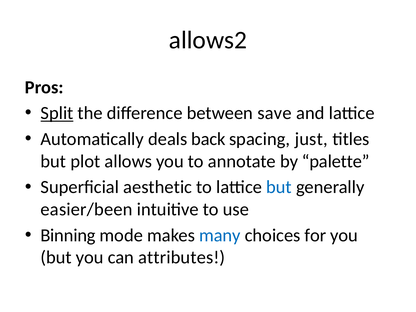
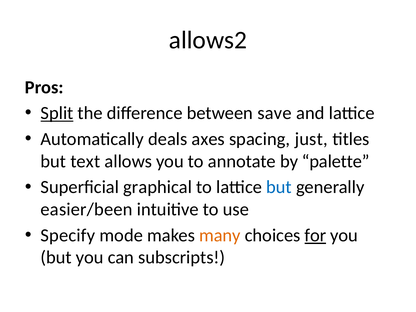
back: back -> axes (208, 139)
plot: plot -> text (85, 161)
aesthetic: aesthetic -> graphical (158, 187)
Binning: Binning -> Specify (68, 235)
many colour: blue -> orange (220, 235)
for underline: none -> present (315, 235)
attributes: attributes -> subscripts (182, 258)
